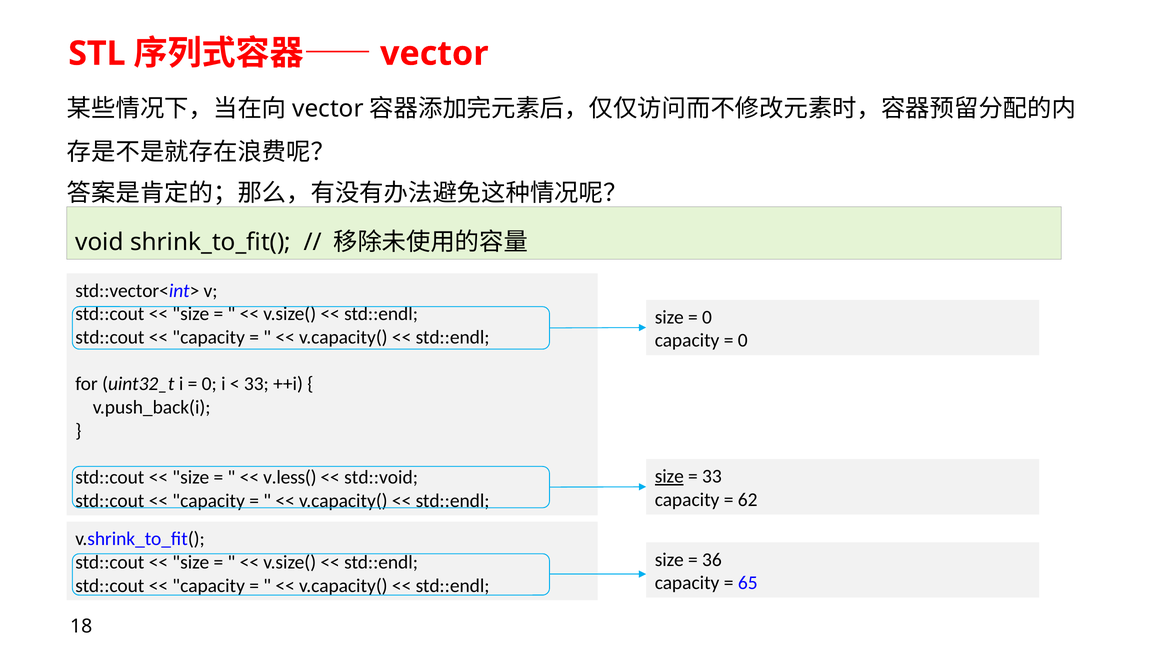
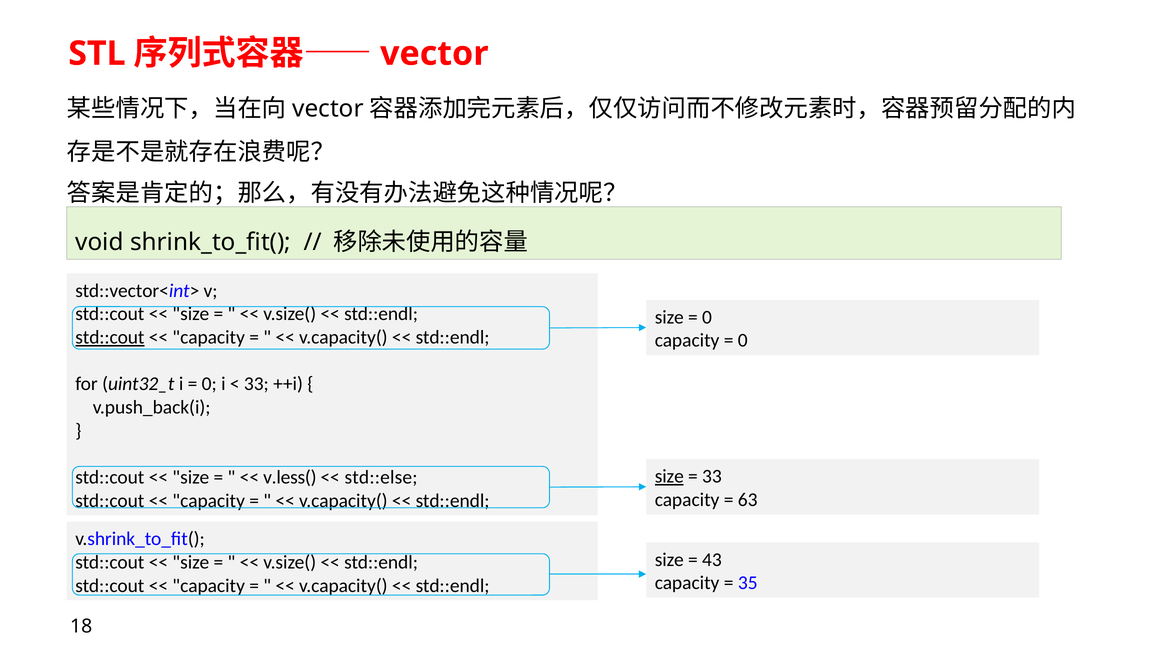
std::cout underline: none -> present (110, 337)
std::void: std::void -> std::else (381, 477)
62: 62 -> 63 (748, 500)
36: 36 -> 43 (712, 560)
65: 65 -> 35 (748, 583)
